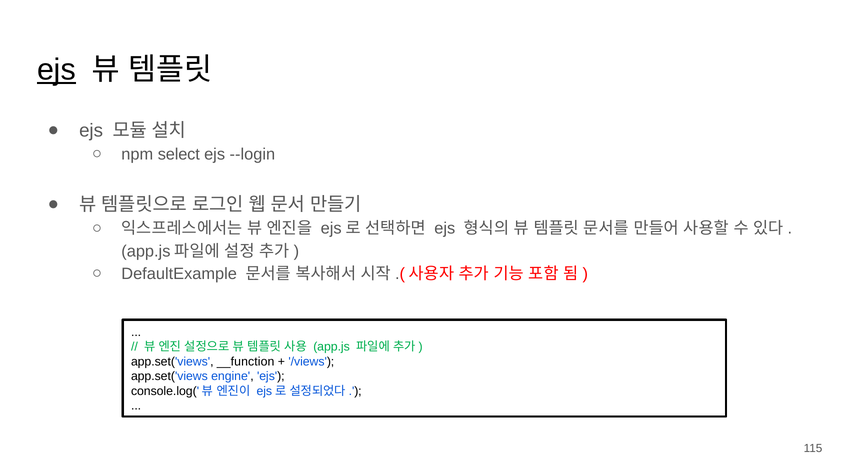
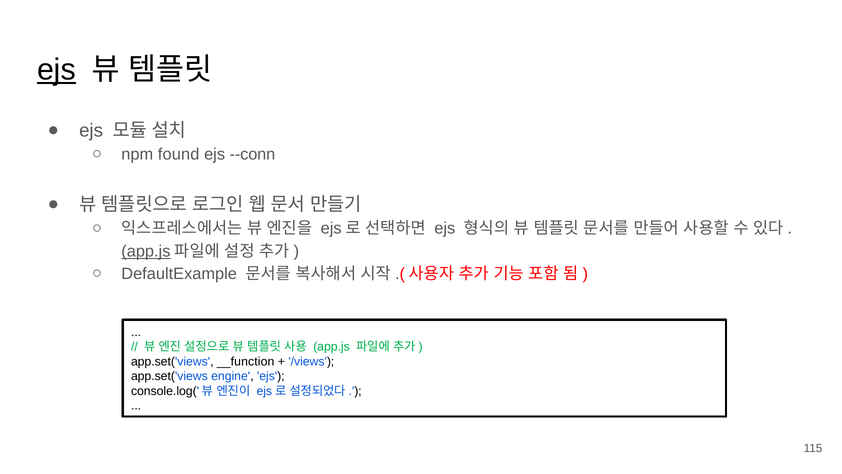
select: select -> found (179, 154)
--login: --login -> --conn (252, 154)
app.js underline: none -> present (146, 251)
